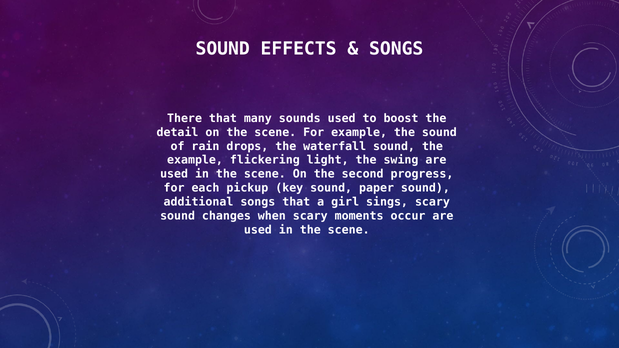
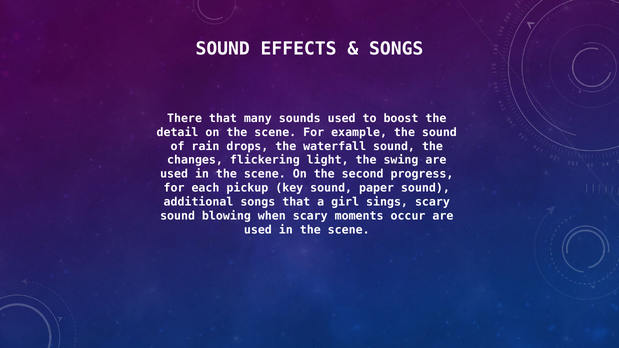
example: example -> changes (195, 160)
changes: changes -> blowing (226, 216)
